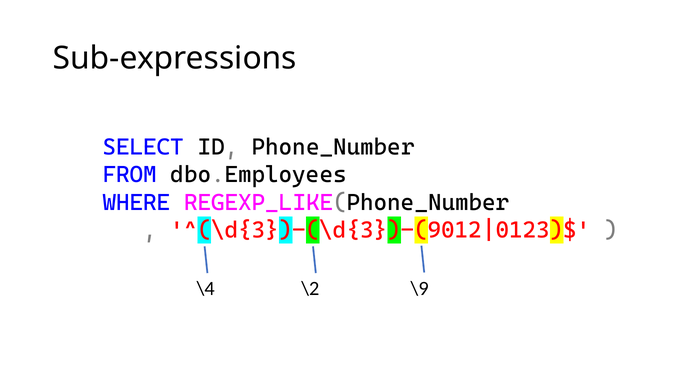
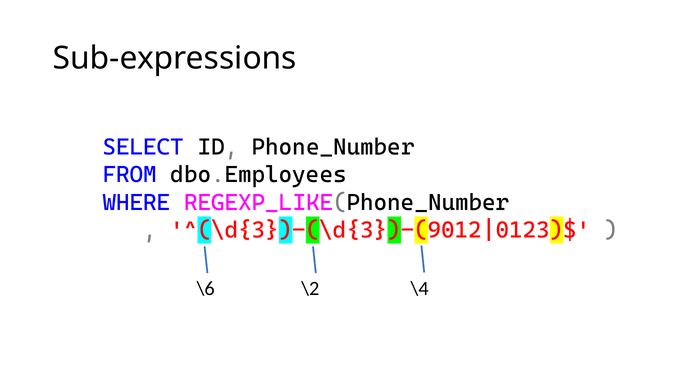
\4: \4 -> \6 (206, 289)
\9: \9 -> \4 (420, 289)
